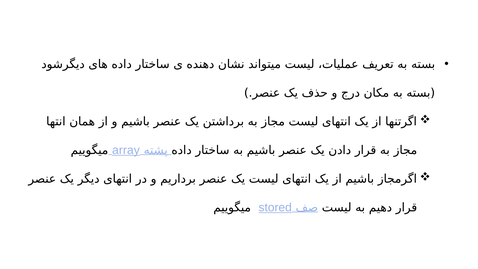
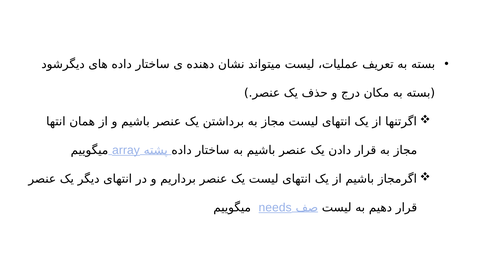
stored: stored -> needs (275, 207)
